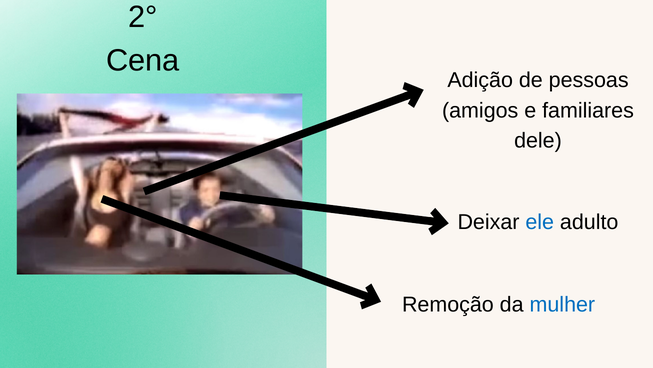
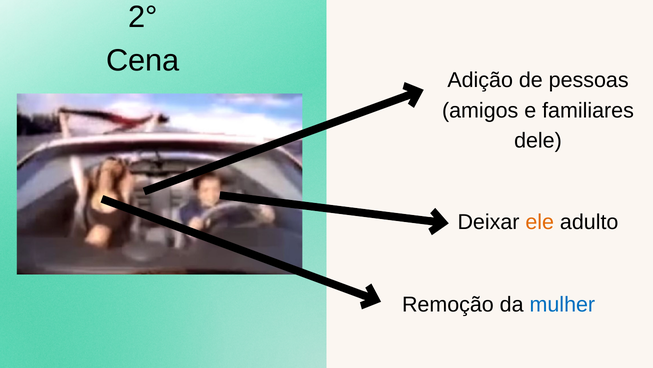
ele colour: blue -> orange (540, 222)
